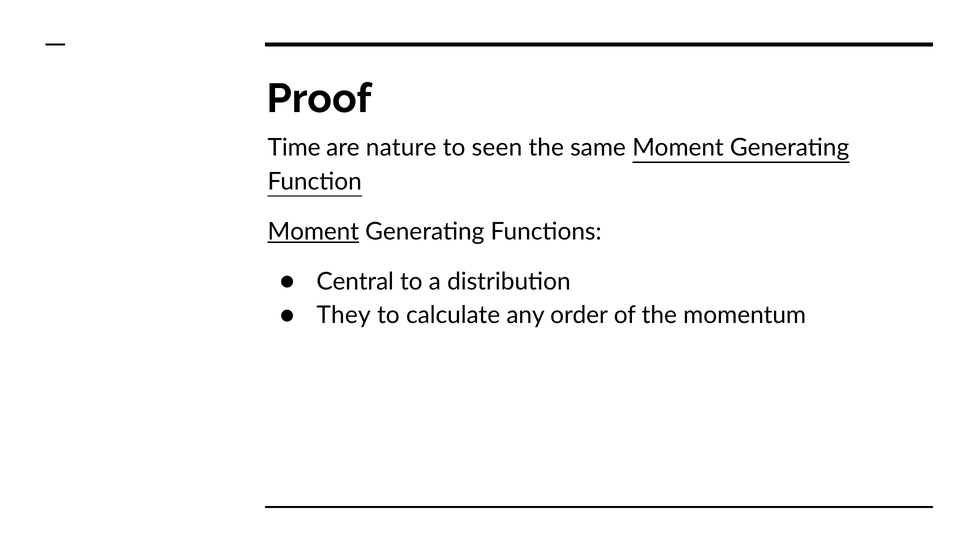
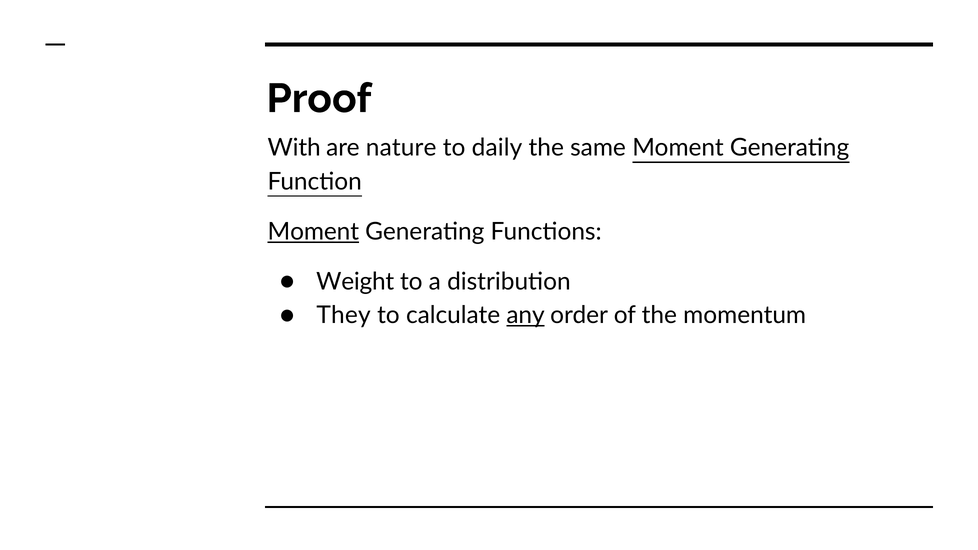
Time: Time -> With (294, 148)
seen: seen -> daily (497, 148)
Central: Central -> Weight (355, 282)
any underline: none -> present (526, 315)
